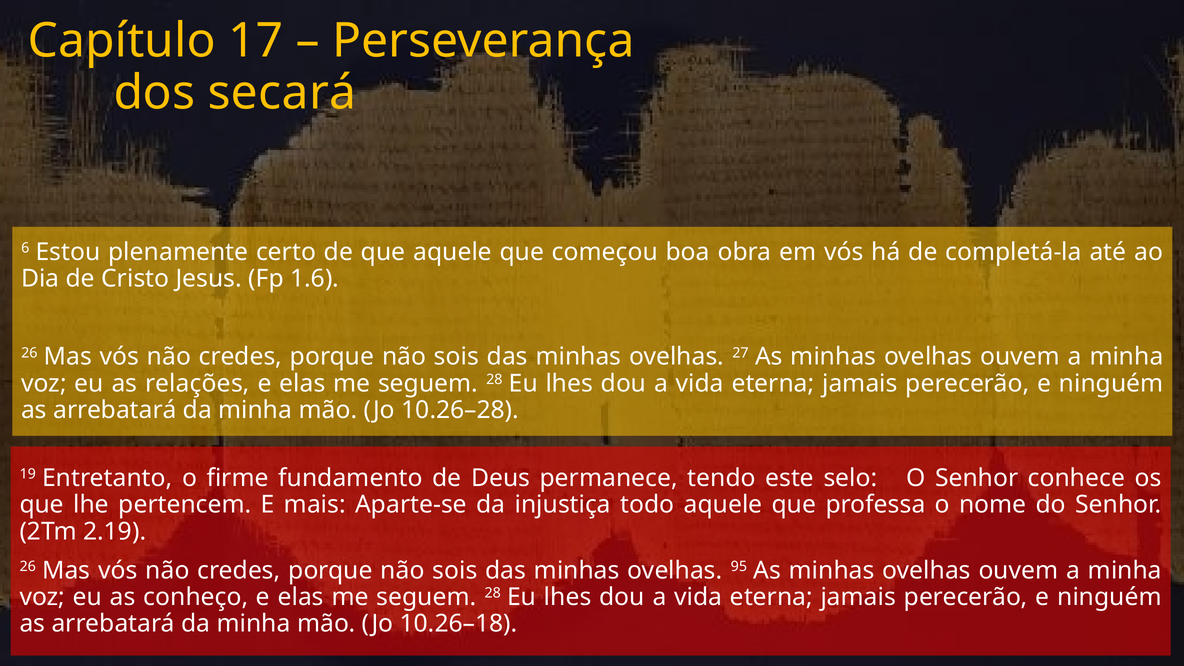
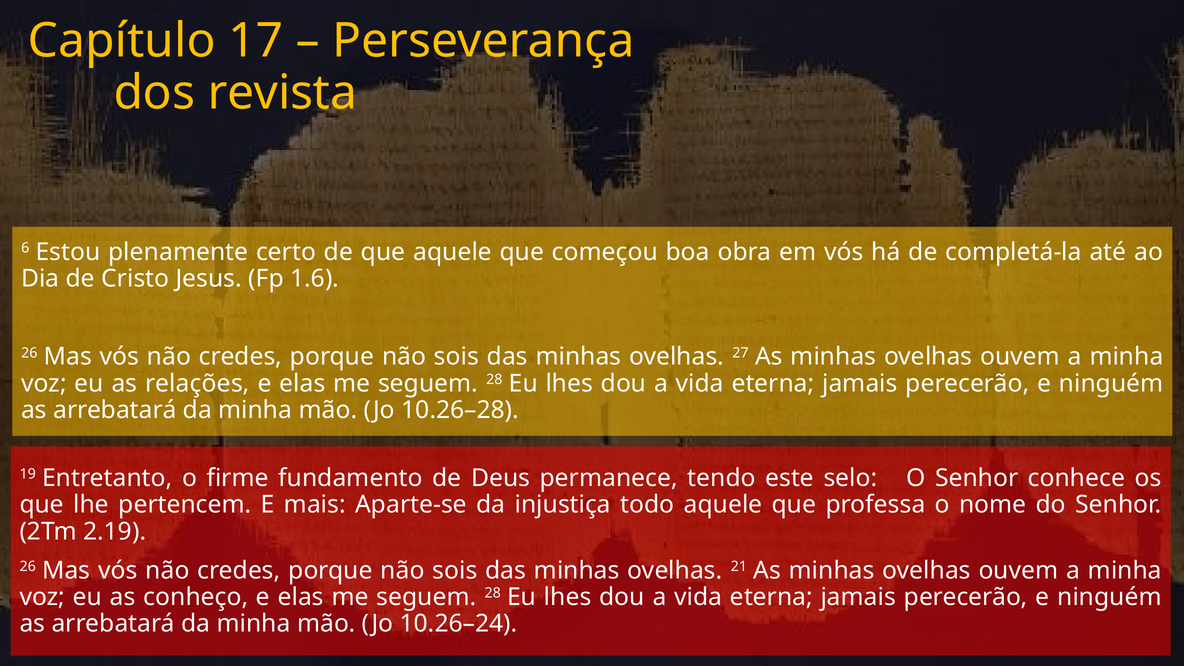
secará: secará -> revista (282, 93)
95: 95 -> 21 (739, 566)
10.26–18: 10.26–18 -> 10.26–24 (459, 624)
